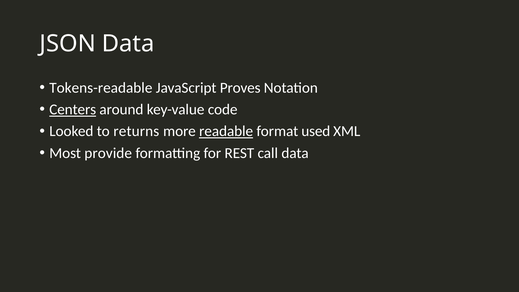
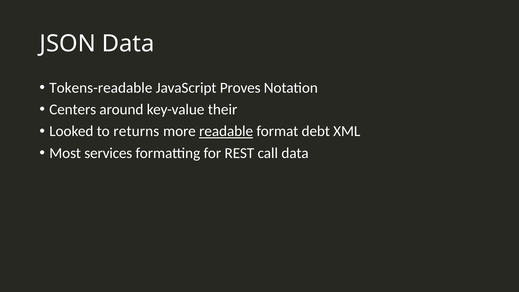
Centers underline: present -> none (73, 110)
code: code -> their (223, 110)
used: used -> debt (316, 131)
provide: provide -> services (108, 153)
